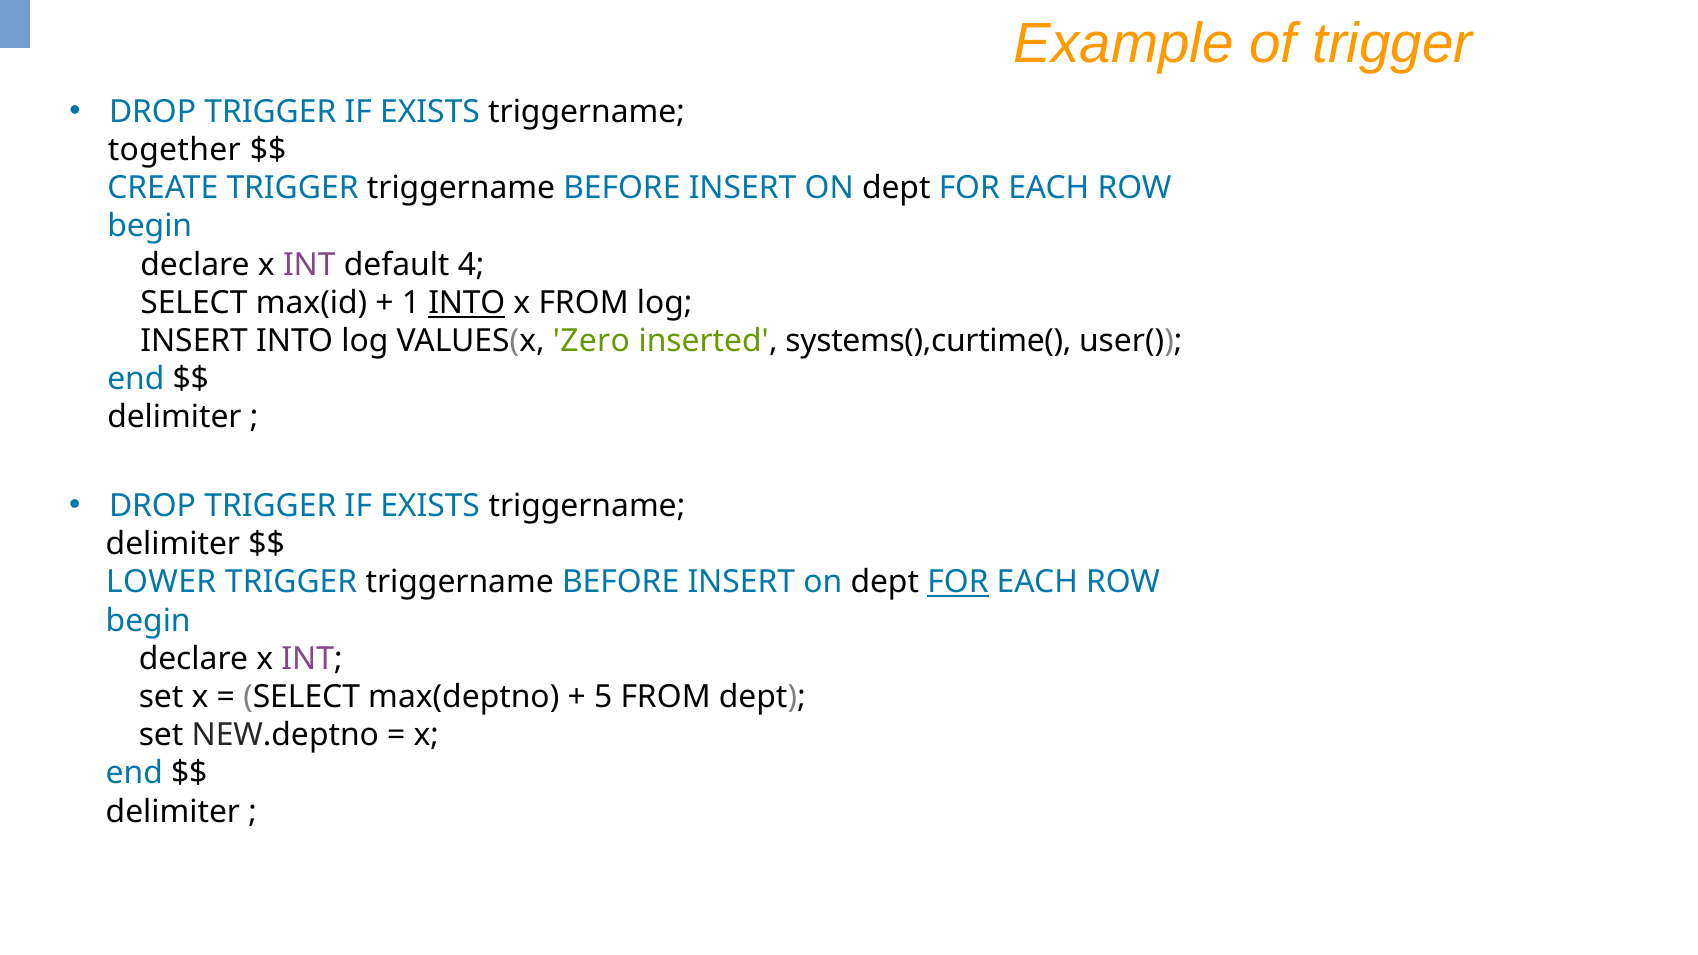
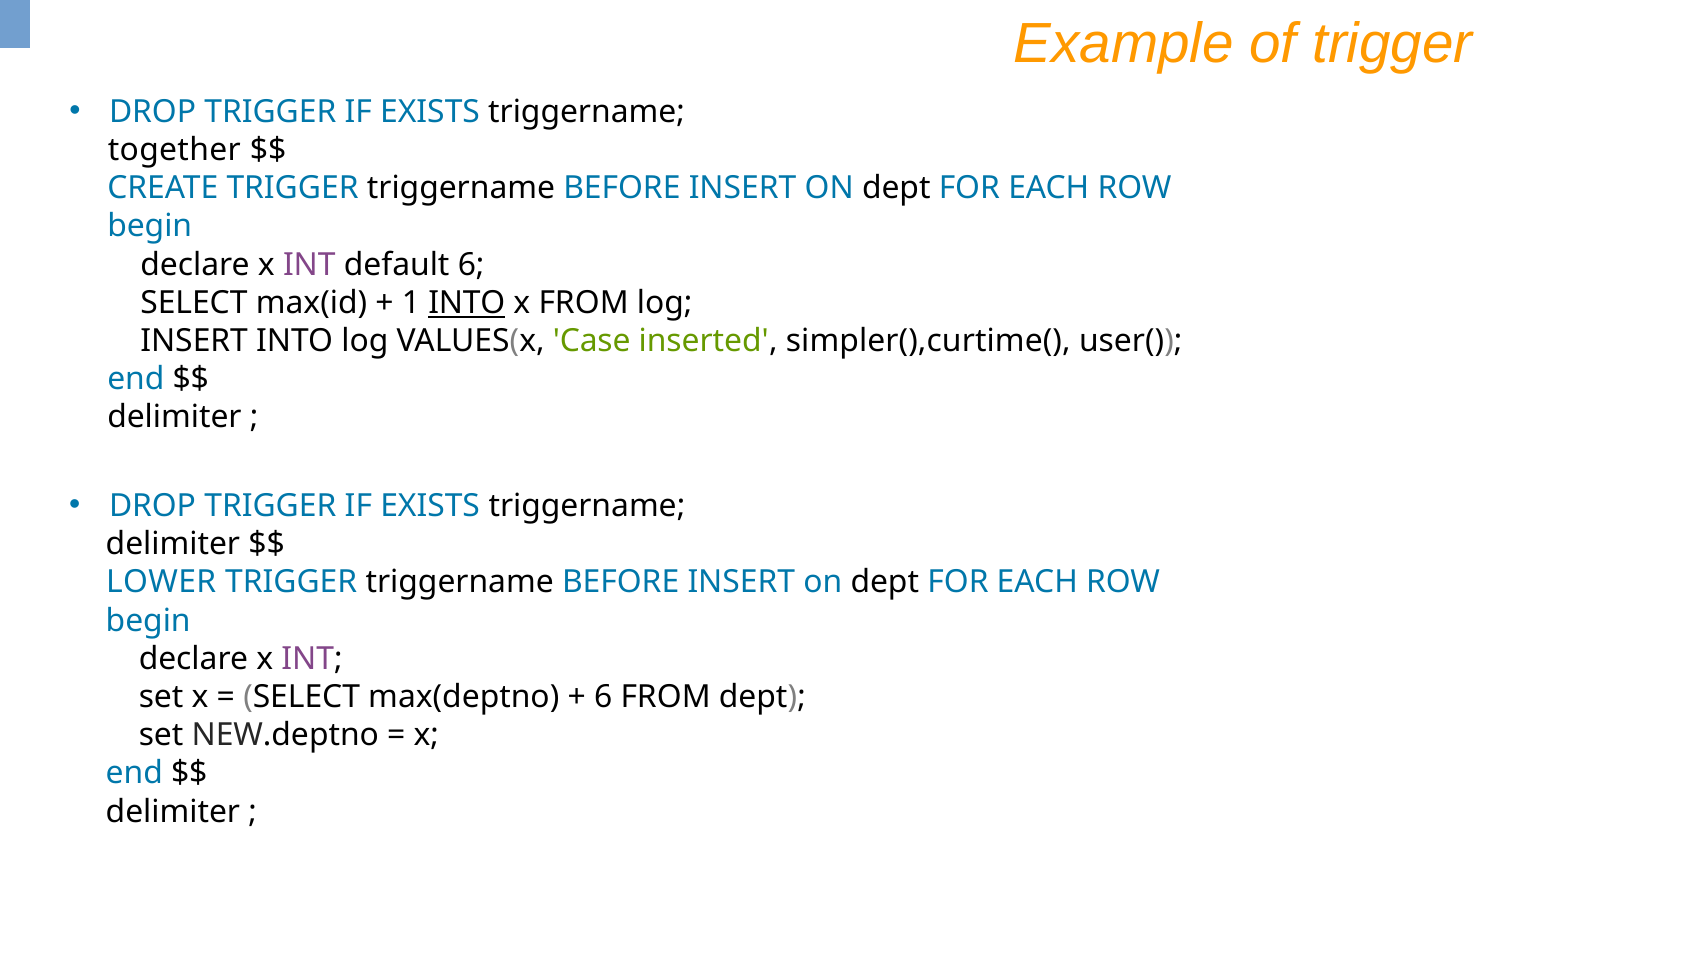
default 4: 4 -> 6 (471, 265)
Zero: Zero -> Case (592, 341)
systems(),curtime(: systems(),curtime( -> simpler(),curtime( (928, 341)
FOR underline: present -> none (958, 582)
5: 5 -> 6 (603, 697)
